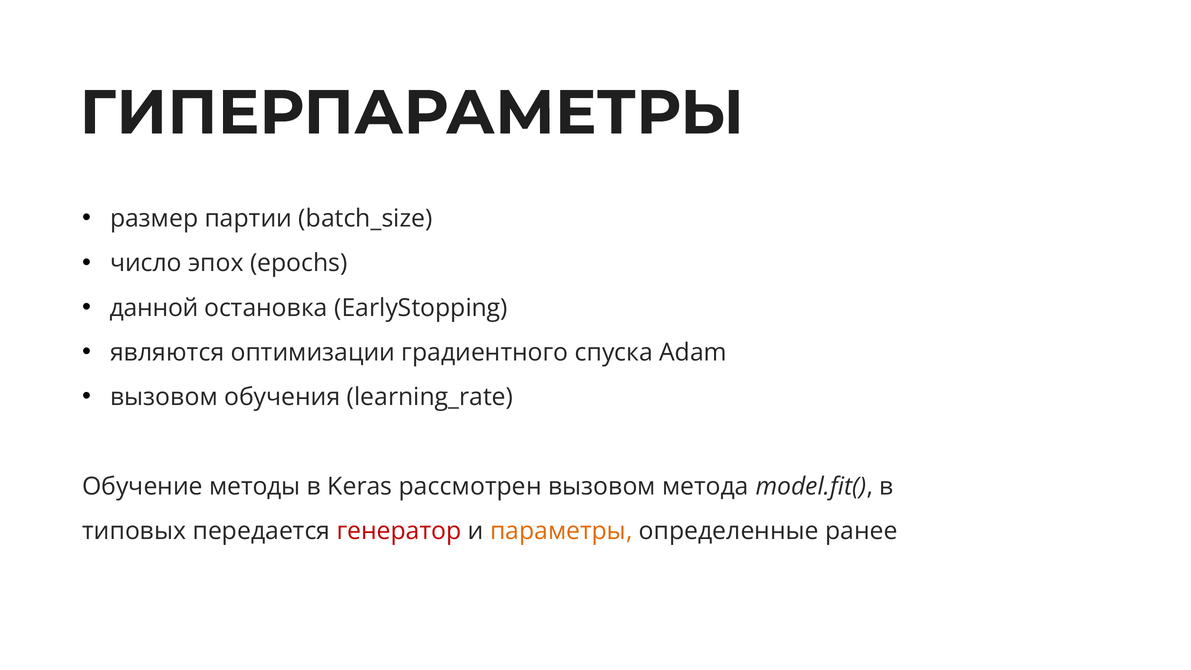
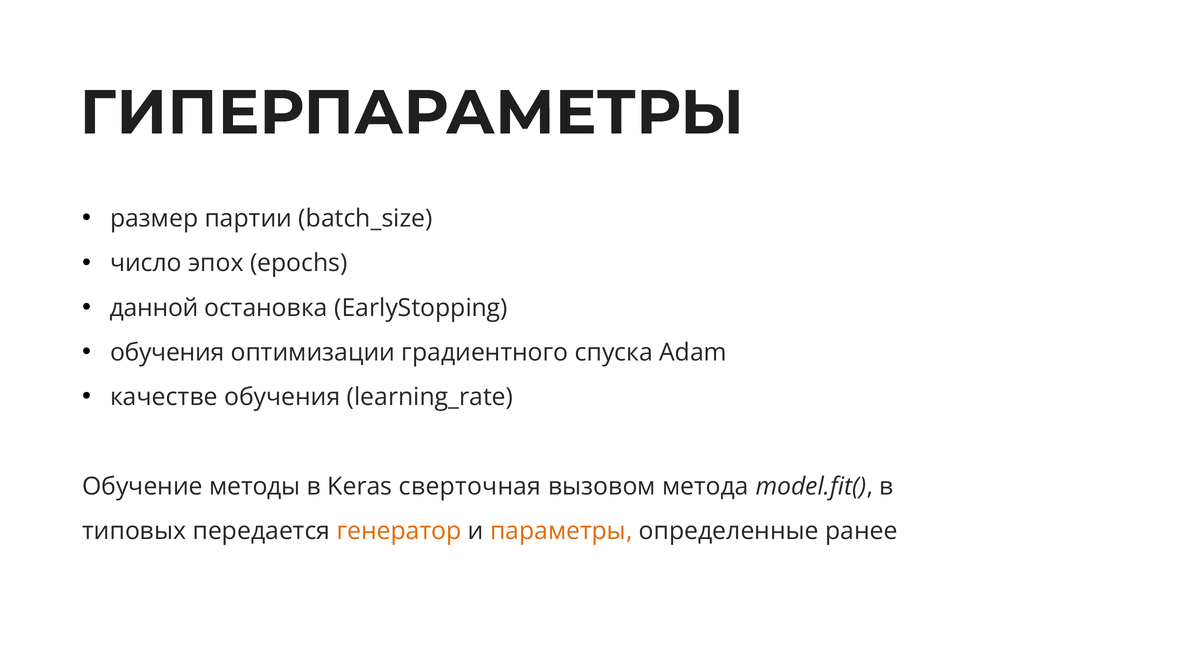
являются: являются -> обучения (167, 352)
вызовом: вызовом -> качестве (164, 397)
рассмотрен: рассмотрен -> сверточная (470, 486)
генератор colour: red -> orange (399, 531)
